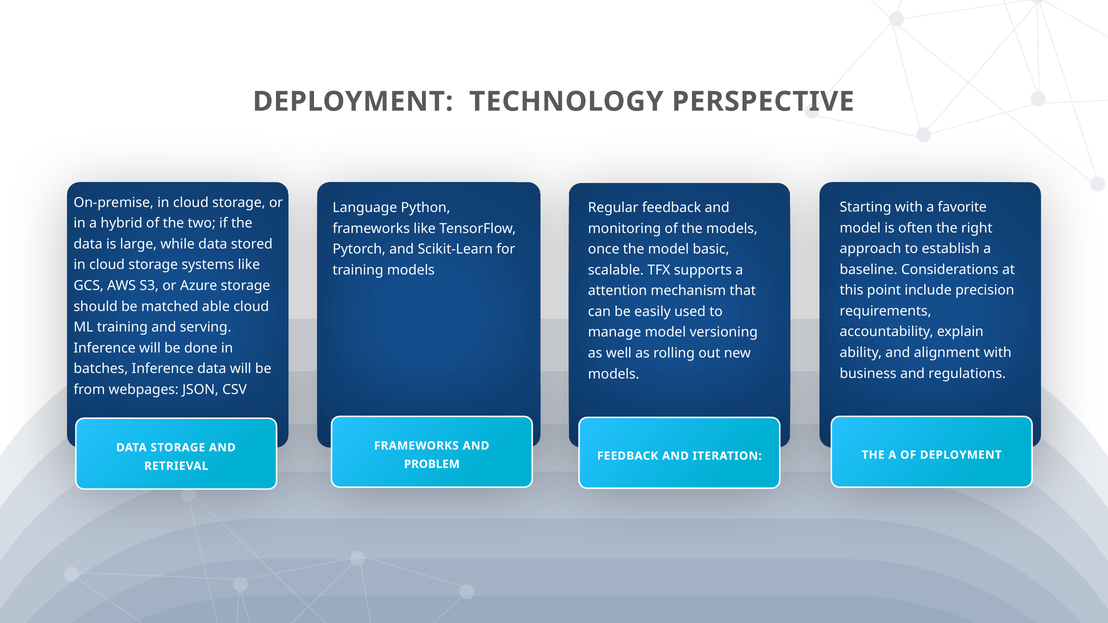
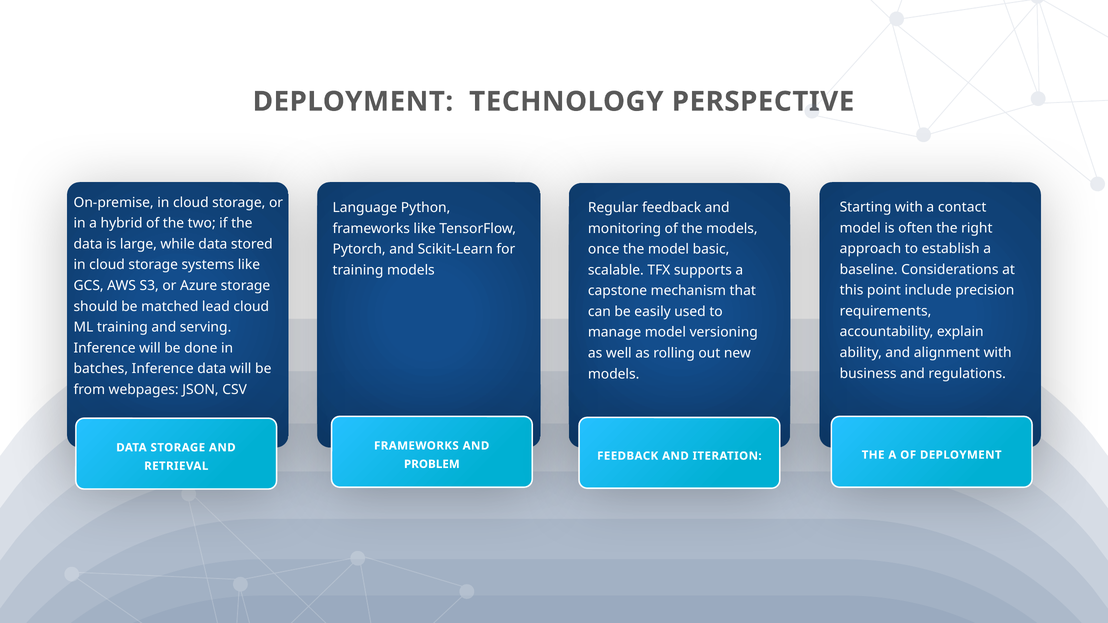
favorite: favorite -> contact (962, 207)
attention: attention -> capstone (618, 291)
able: able -> lead (216, 307)
